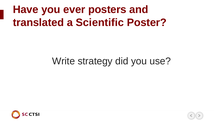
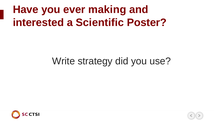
posters: posters -> making (107, 10)
translated: translated -> interested (38, 22)
